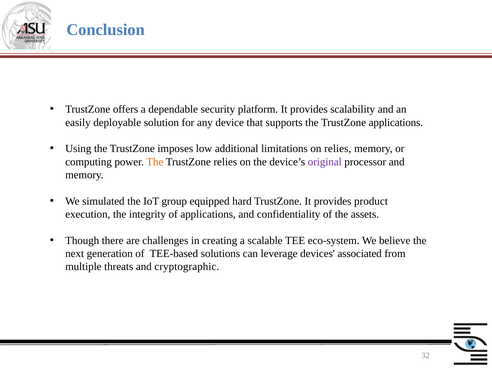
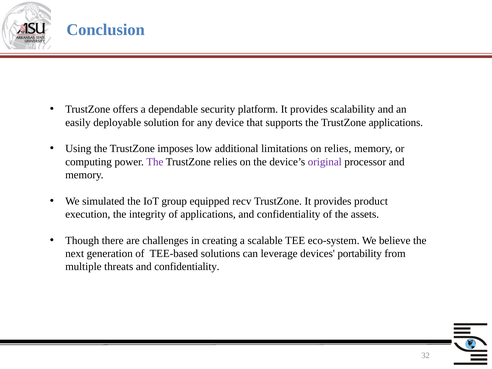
The colour: orange -> purple (155, 162)
hard: hard -> recv (242, 201)
associated: associated -> portability (360, 254)
threats and cryptographic: cryptographic -> confidentiality (187, 267)
